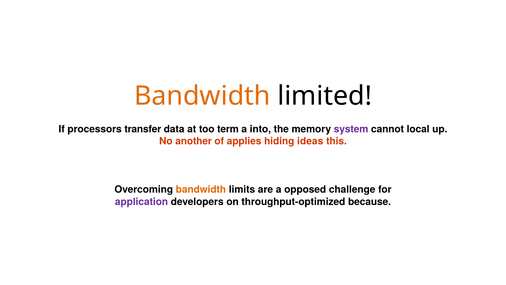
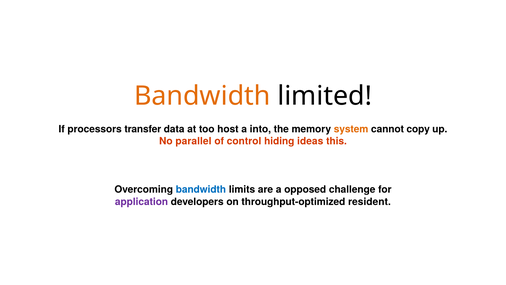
term: term -> host (228, 129)
system colour: purple -> orange (351, 129)
local: local -> copy (418, 129)
another: another -> parallel (193, 141)
applies: applies -> control (244, 141)
bandwidth colour: orange -> blue (201, 189)
because: because -> resident (369, 201)
